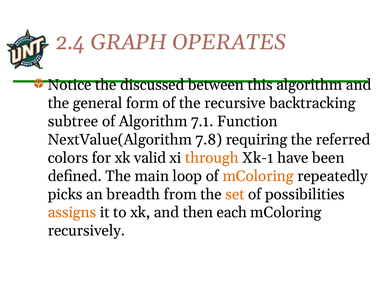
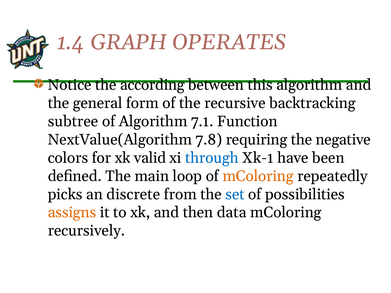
2.4: 2.4 -> 1.4 (70, 42)
discussed: discussed -> according (152, 85)
referred: referred -> negative (343, 140)
through colour: orange -> blue (212, 158)
breadth: breadth -> discrete (133, 194)
set colour: orange -> blue (235, 194)
each: each -> data (232, 213)
